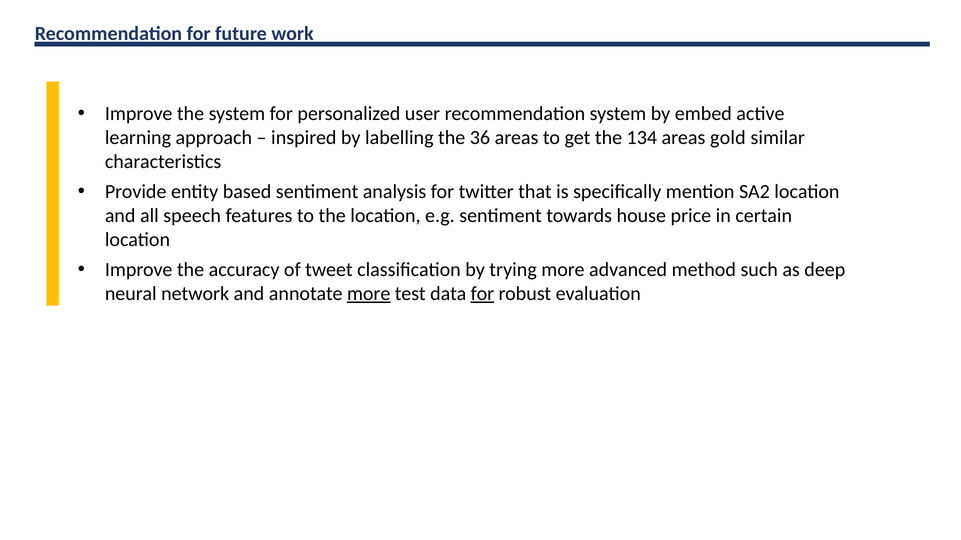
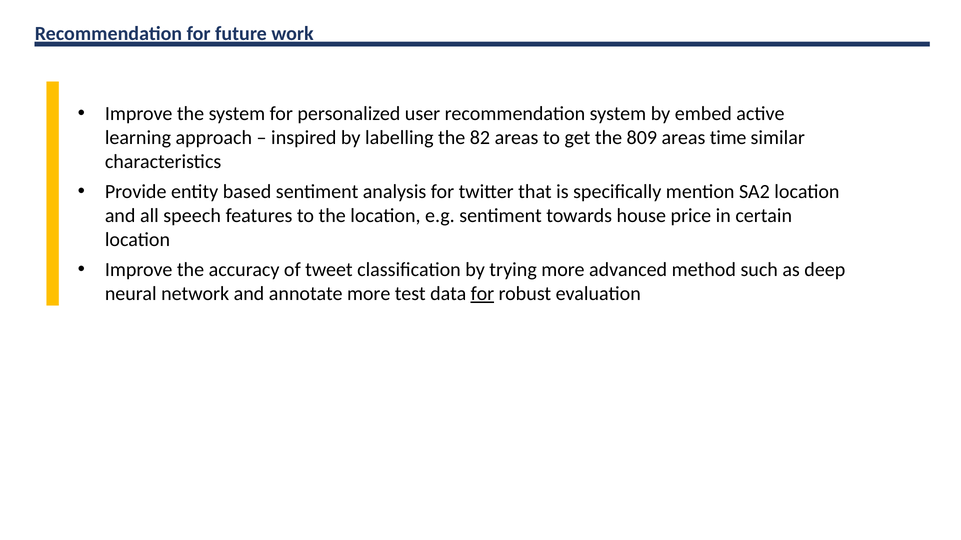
36: 36 -> 82 (480, 138)
134: 134 -> 809 (642, 138)
gold: gold -> time (728, 138)
more underline: present -> none (369, 294)
